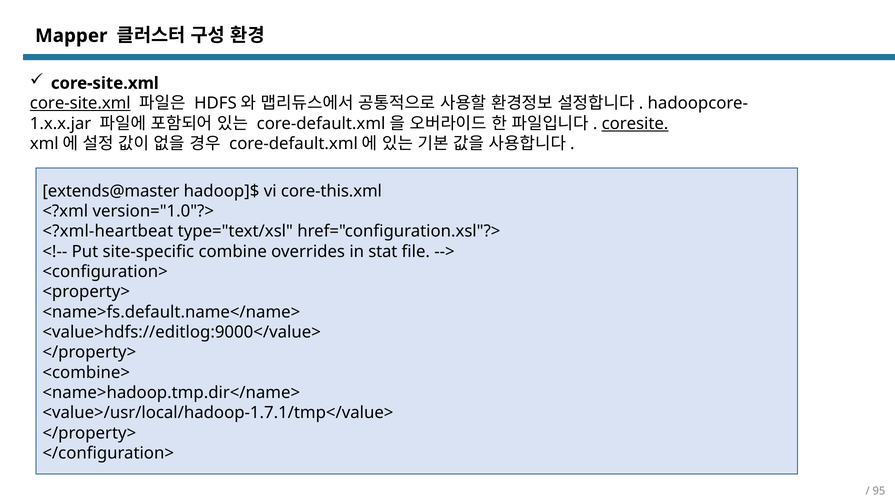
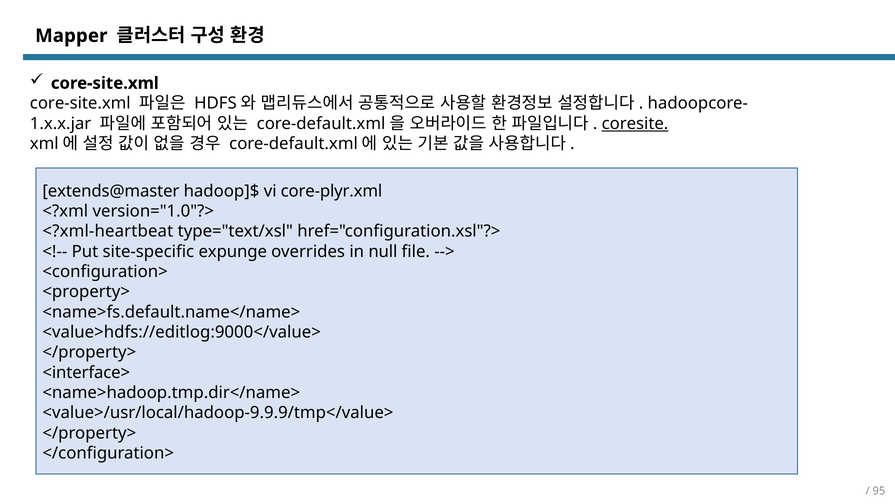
core-site.xml underline: present -> none (80, 103)
core-this.xml: core-this.xml -> core-plyr.xml (331, 191)
combine: combine -> expunge (233, 251)
stat: stat -> null (383, 251)
<combine>: <combine> -> <interface> (86, 372)
<value>/usr/local/hadoop-1.7.1/tmp</value>: <value>/usr/local/hadoop-1.7.1/tmp</value> -> <value>/usr/local/hadoop-9.9.9/tmp</value> (218, 412)
